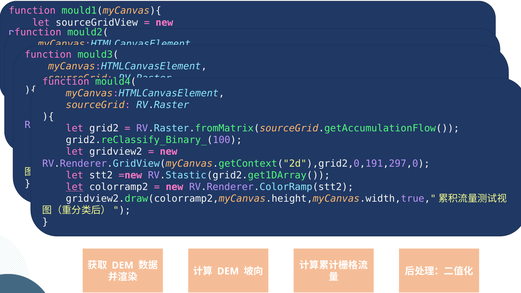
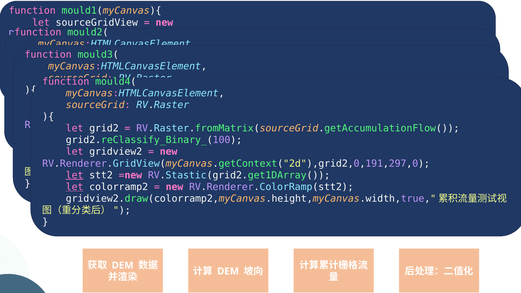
let underline: none -> present (75, 175)
